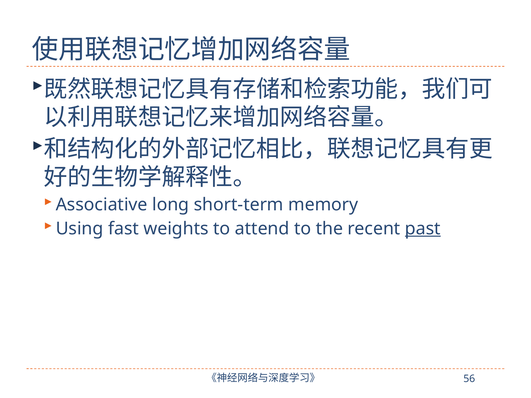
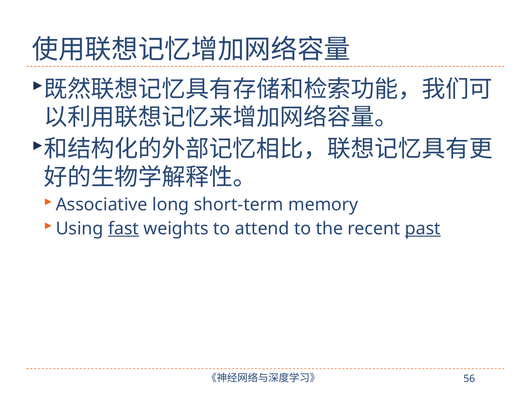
fast underline: none -> present (124, 229)
